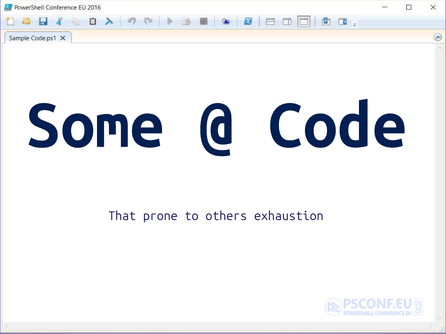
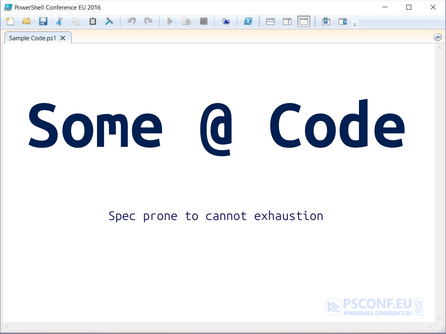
That: That -> Spec (122, 216)
others: others -> cannot (226, 216)
